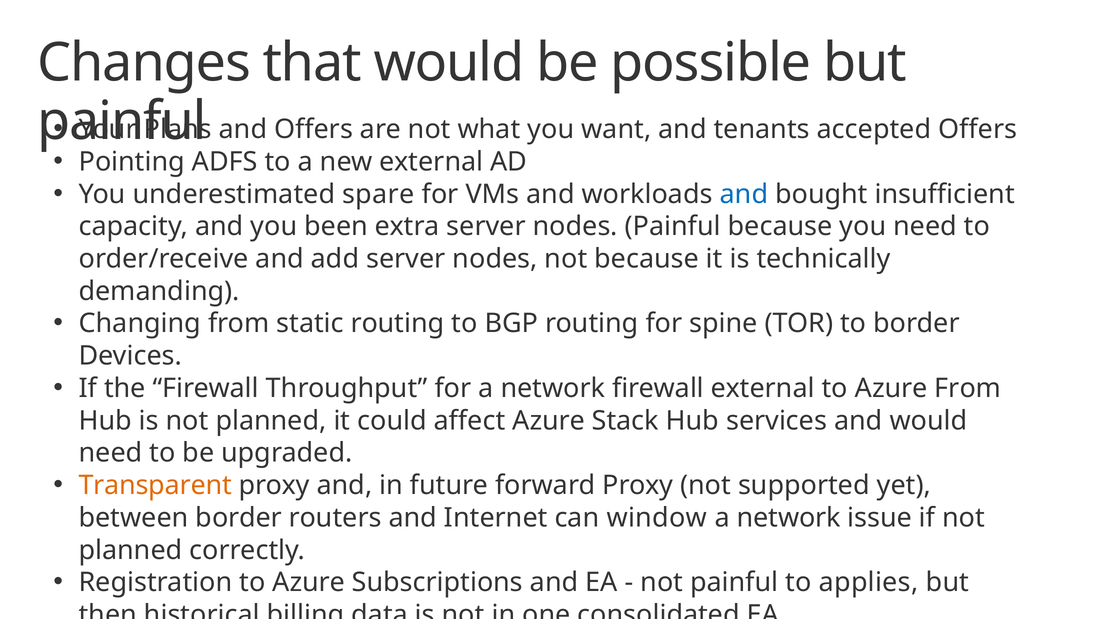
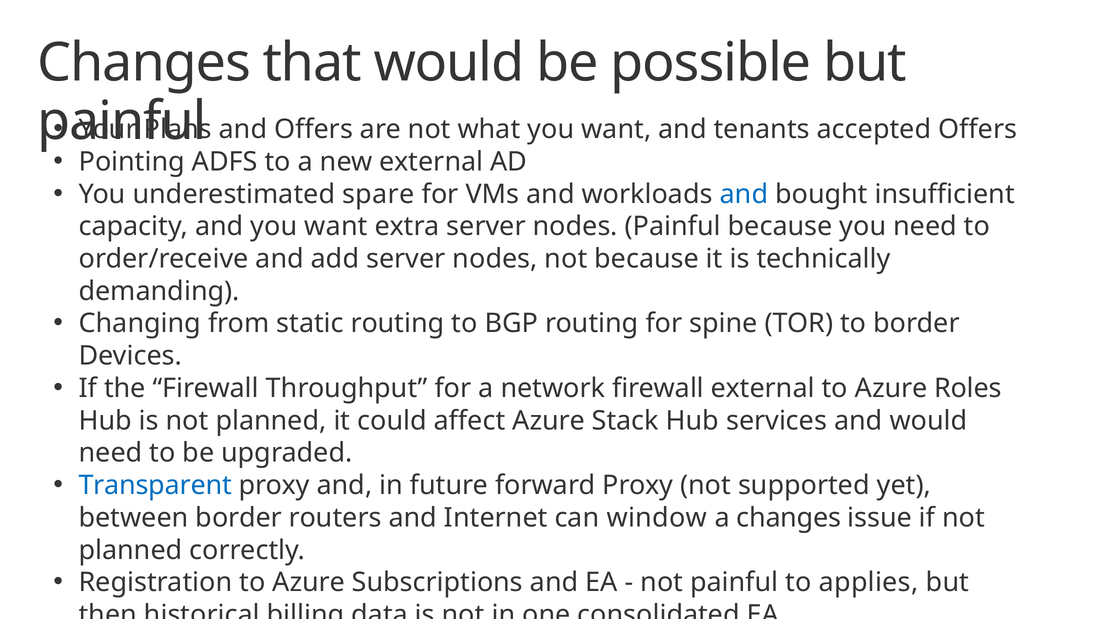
and you been: been -> want (336, 227)
Azure From: From -> Roles (968, 388)
Transparent colour: orange -> blue (155, 486)
network: network -> changes (789, 518)
